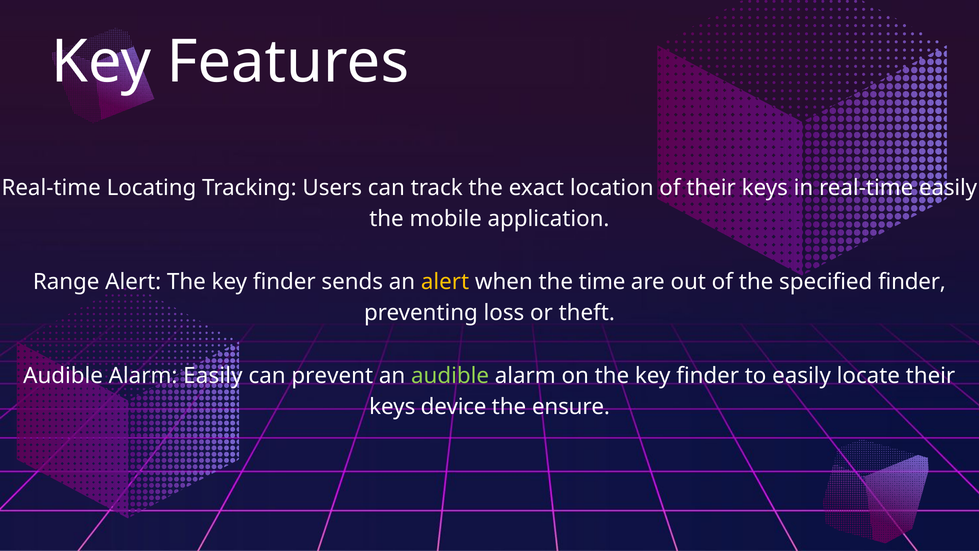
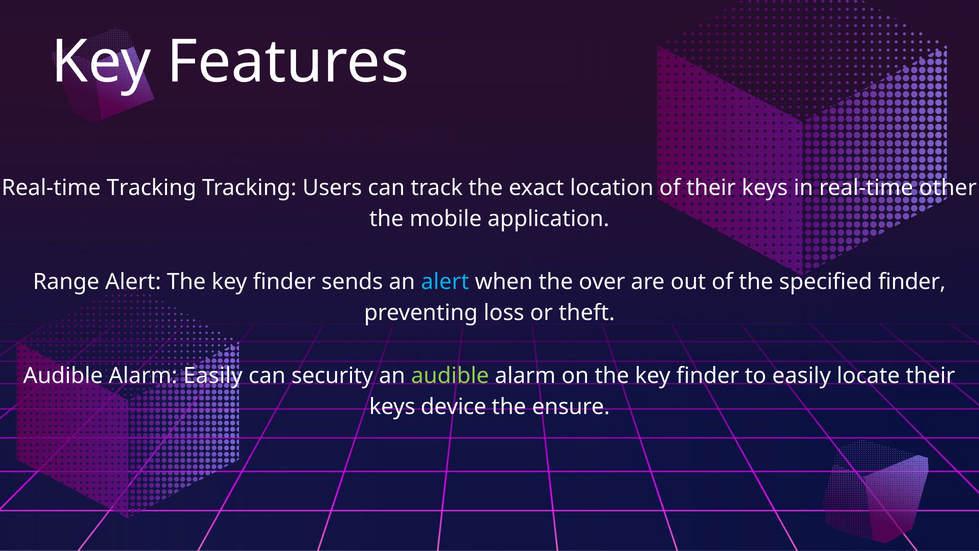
Real-time Locating: Locating -> Tracking (152, 188)
real-time easily: easily -> other (948, 188)
alert colour: yellow -> light blue (445, 281)
time: time -> over (602, 281)
prevent: prevent -> security (332, 375)
